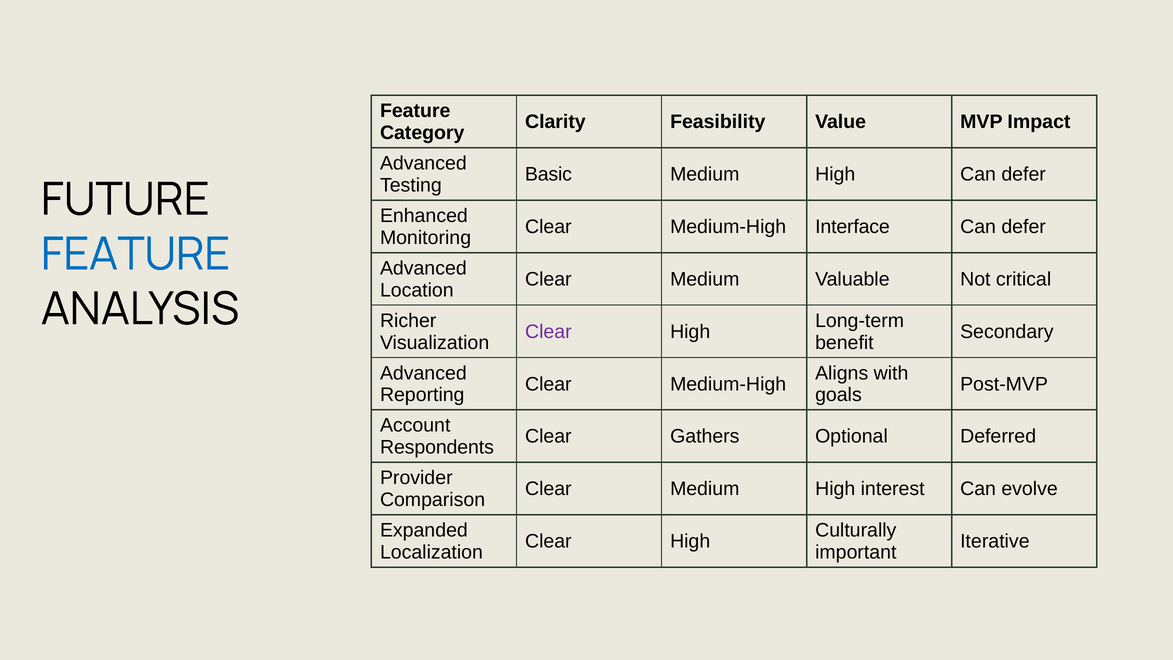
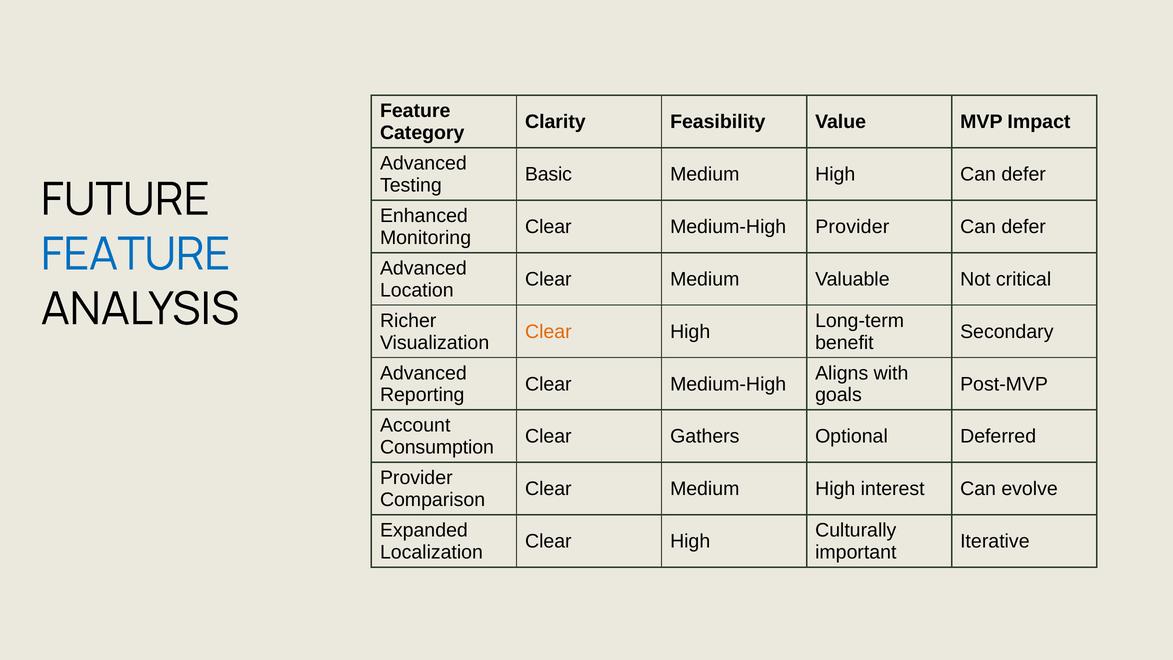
Medium-High Interface: Interface -> Provider (852, 227)
Clear colour: purple -> orange (548, 332)
Respondents: Respondents -> Consumption (437, 447)
